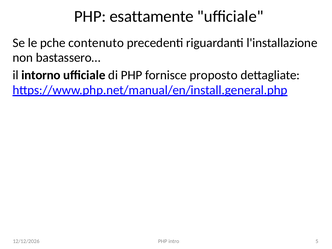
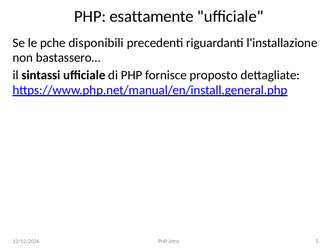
contenuto: contenuto -> disponibili (96, 43)
intorno: intorno -> sintassi (41, 75)
